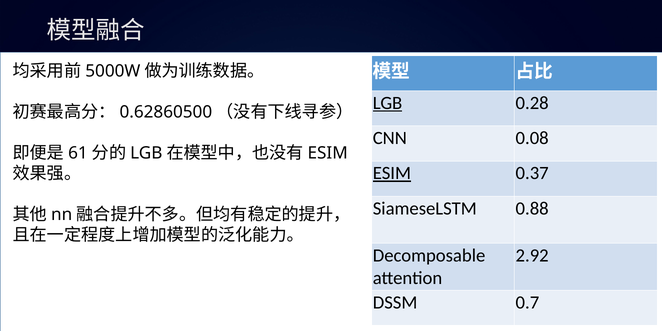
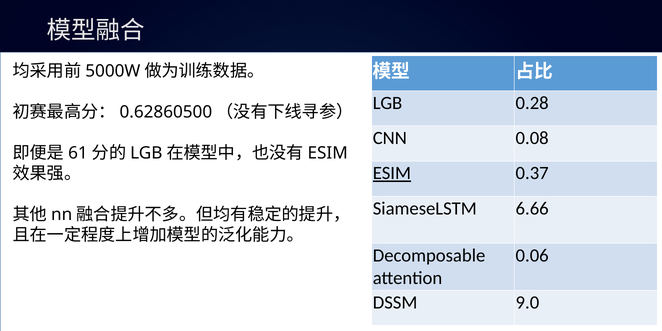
LGB underline: present -> none (388, 103)
0.88: 0.88 -> 6.66 (532, 208)
2.92: 2.92 -> 0.06 (532, 255)
0.7: 0.7 -> 9.0 (527, 302)
